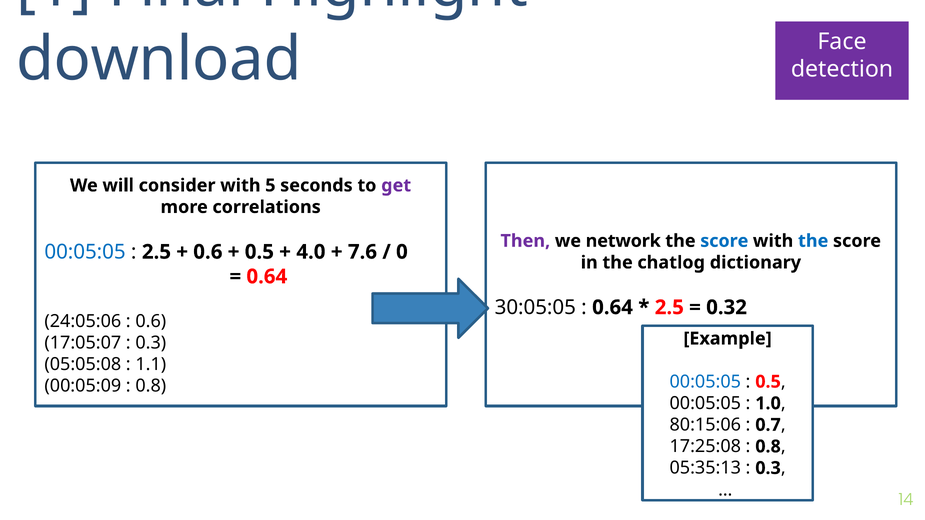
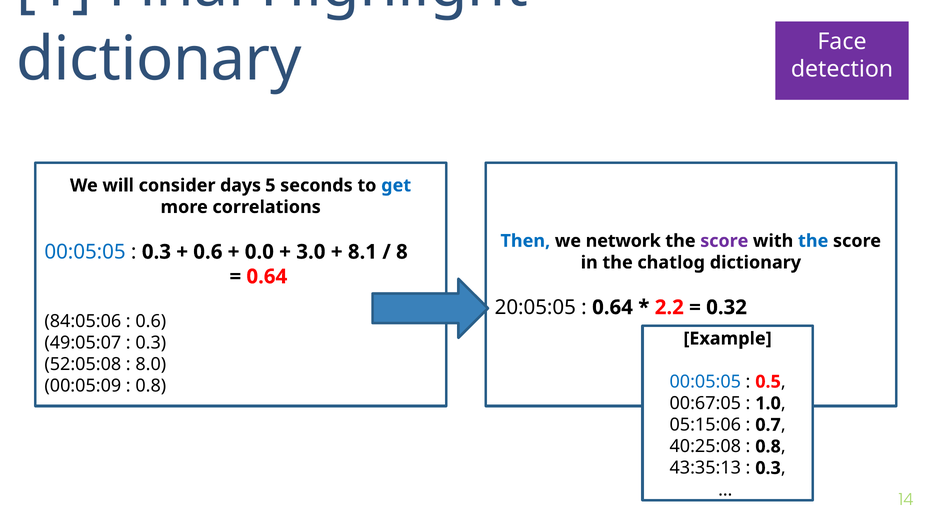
download: download -> dictionary (159, 59)
consider with: with -> days (241, 186)
get colour: purple -> blue (396, 186)
Then colour: purple -> blue (525, 241)
score colour: blue -> purple (724, 241)
2.5: 2.5 -> 0.3 (156, 252)
0.5: 0.5 -> 0.0 (259, 252)
4.0: 4.0 -> 3.0 (311, 252)
7.6: 7.6 -> 8.1 (362, 252)
0: 0 -> 8 (402, 252)
30:05:05: 30:05:05 -> 20:05:05 (535, 308)
2.5: 2.5 -> 2.2 (669, 308)
24:05:06: 24:05:06 -> 84:05:06 (83, 321)
17:05:07: 17:05:07 -> 49:05:07 (83, 343)
05:05:08: 05:05:08 -> 52:05:08 (83, 364)
1.1: 1.1 -> 8.0 (151, 364)
00:05:05: 00:05:05 -> 00:67:05 (705, 404)
80:15:06: 80:15:06 -> 05:15:06 (705, 425)
17:25:08: 17:25:08 -> 40:25:08 (705, 447)
05:35:13: 05:35:13 -> 43:35:13 (705, 468)
